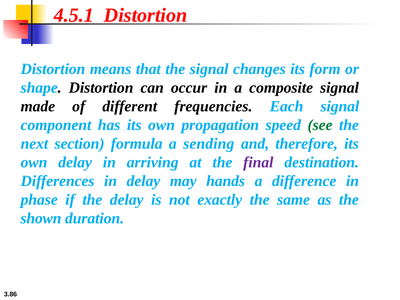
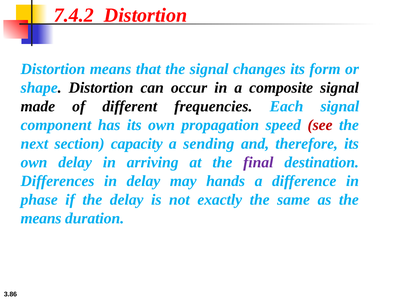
4.5.1: 4.5.1 -> 7.4.2 (74, 15)
see colour: green -> red (320, 125)
formula: formula -> capacity (137, 144)
shown: shown -> means (41, 218)
